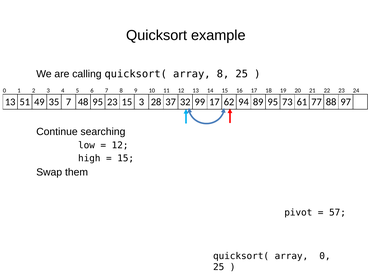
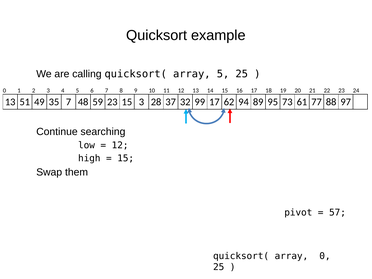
array 8: 8 -> 5 (223, 74)
48 95: 95 -> 59 (98, 102)
